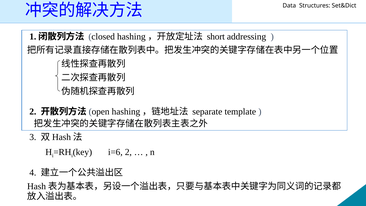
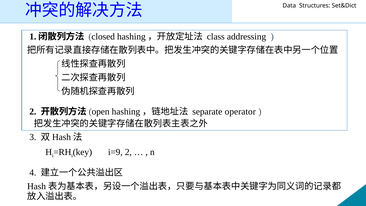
short: short -> class (216, 36)
template: template -> operator (240, 112)
i=6: i=6 -> i=9 (115, 152)
